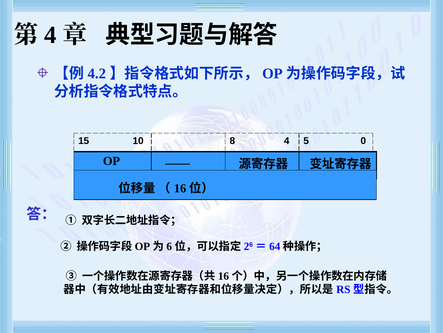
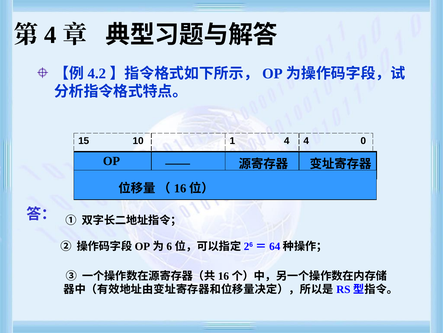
8: 8 -> 1 (232, 141)
4 5: 5 -> 4 (306, 141)
